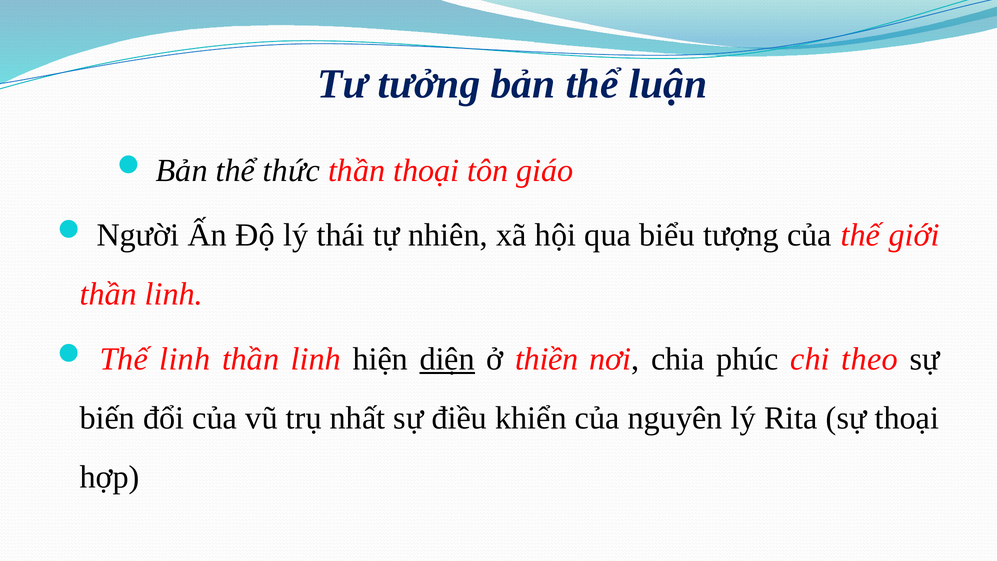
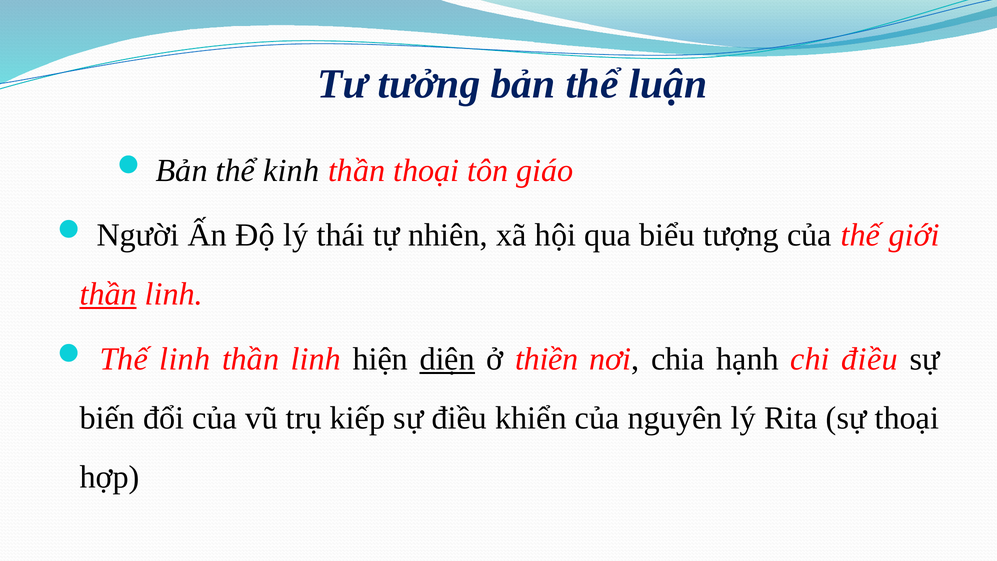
thức: thức -> kinh (291, 170)
thần underline: none -> present (108, 294)
phúc: phúc -> hạnh (747, 359)
chi theo: theo -> điều (870, 359)
nhất: nhất -> kiếp (358, 418)
